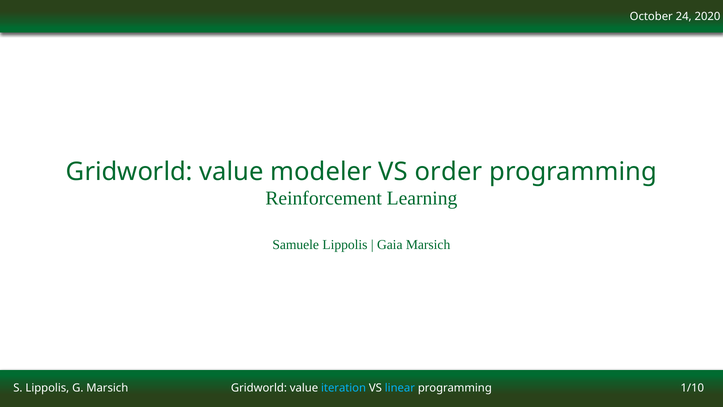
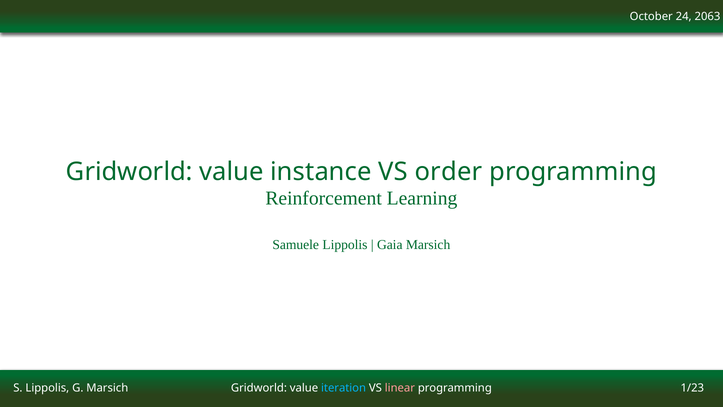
2020: 2020 -> 2063 (707, 17)
modeler: modeler -> instance (321, 171)
1/10: 1/10 -> 1/23 (692, 388)
linear colour: light blue -> pink (400, 388)
